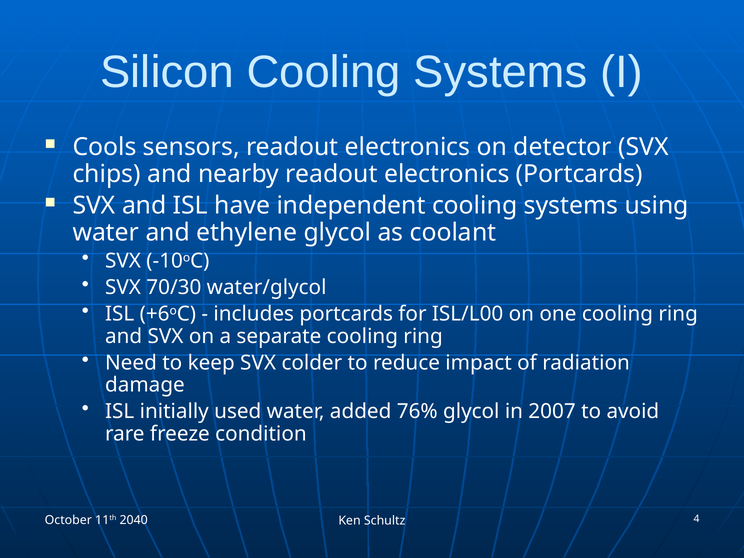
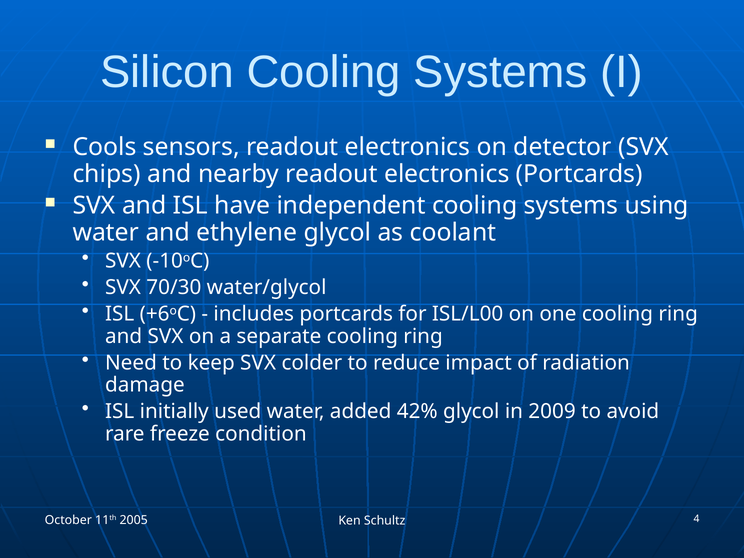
76%: 76% -> 42% (417, 412)
2007: 2007 -> 2009 (552, 412)
2040: 2040 -> 2005 (134, 520)
